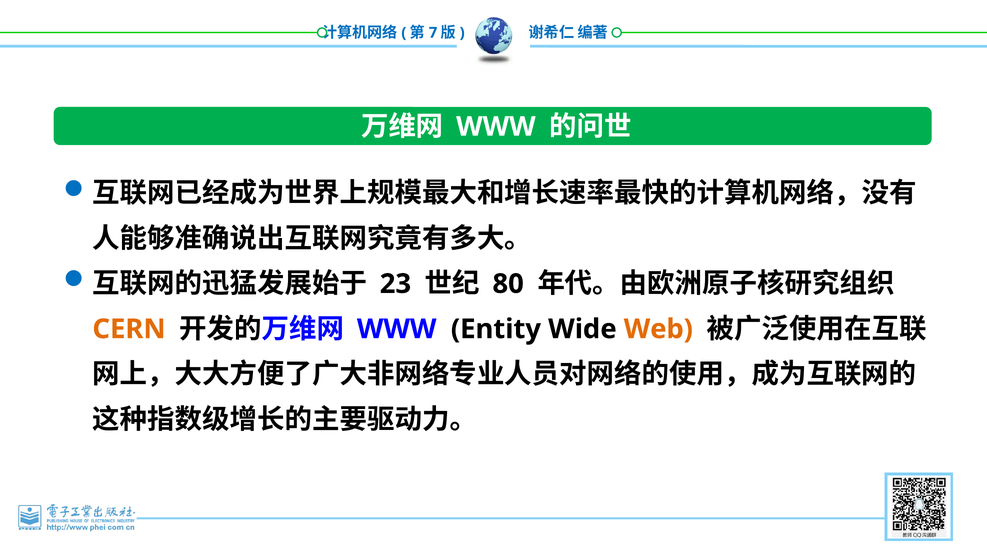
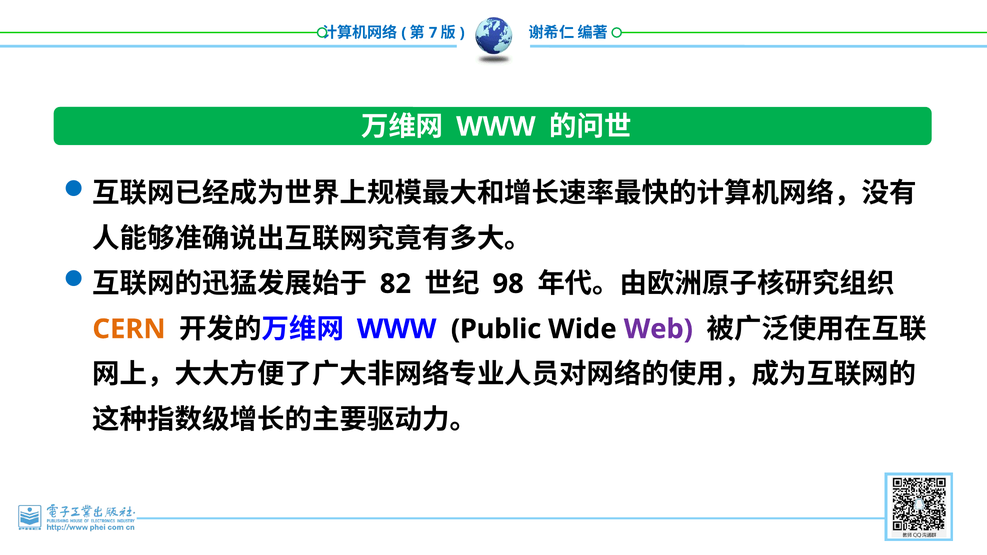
23: 23 -> 82 (395, 284)
80: 80 -> 98 (508, 284)
Entity: Entity -> Public (496, 329)
Web colour: orange -> purple (658, 329)
